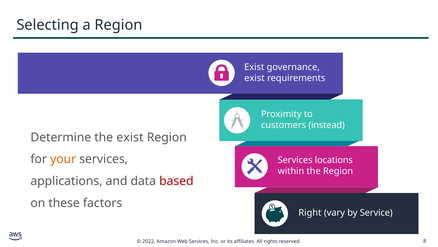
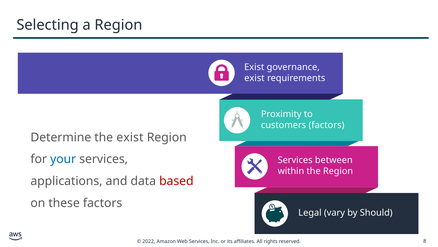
customers instead: instead -> factors (327, 125)
your colour: orange -> blue (63, 159)
locations: locations -> between (334, 160)
Right: Right -> Legal (310, 212)
Service: Service -> Should (376, 212)
